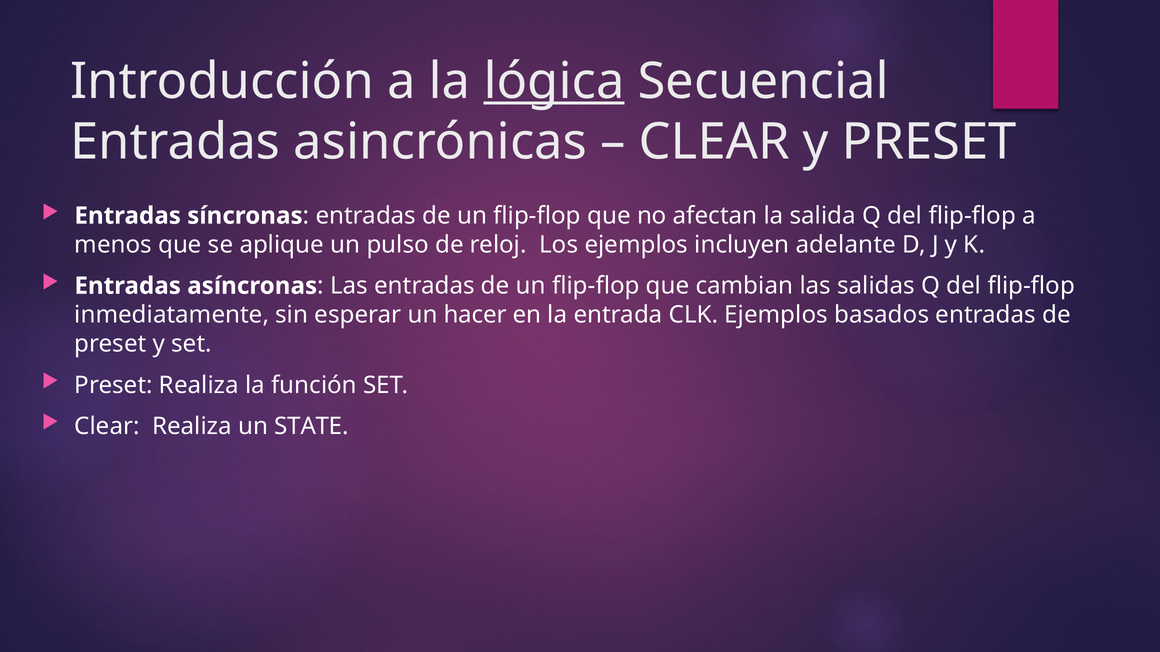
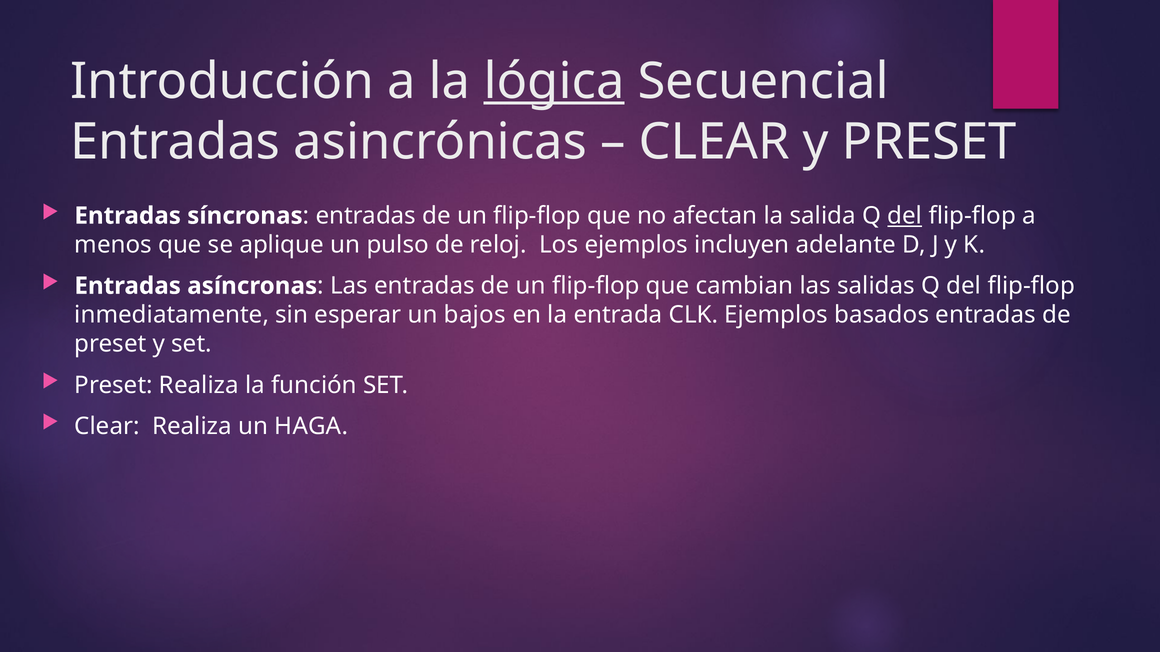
del underline: none -> present (905, 216)
hacer: hacer -> bajos (475, 315)
STATE: STATE -> HAGA (311, 426)
